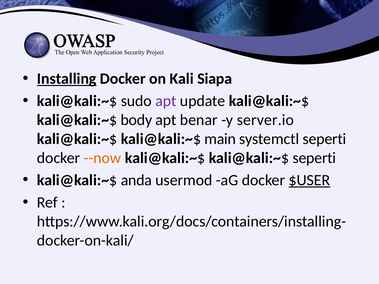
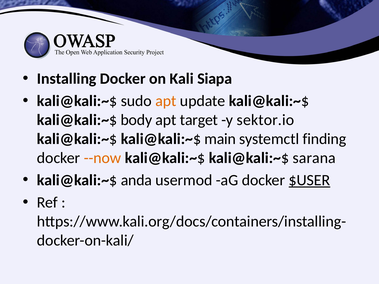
Installing underline: present -> none (67, 79)
apt colour: purple -> orange (166, 101)
benar: benar -> target (199, 120)
server.io: server.io -> sektor.io (265, 120)
systemctl seperti: seperti -> finding (324, 139)
kali@kali:~$ seperti: seperti -> sarana (314, 158)
